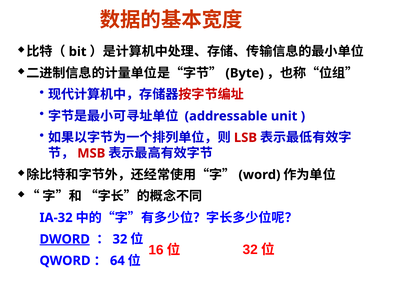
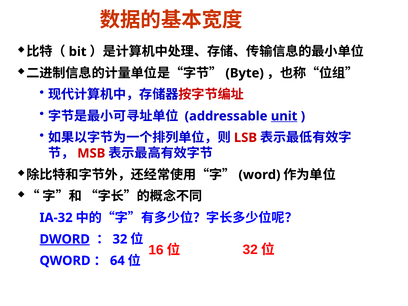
unit underline: none -> present (284, 116)
